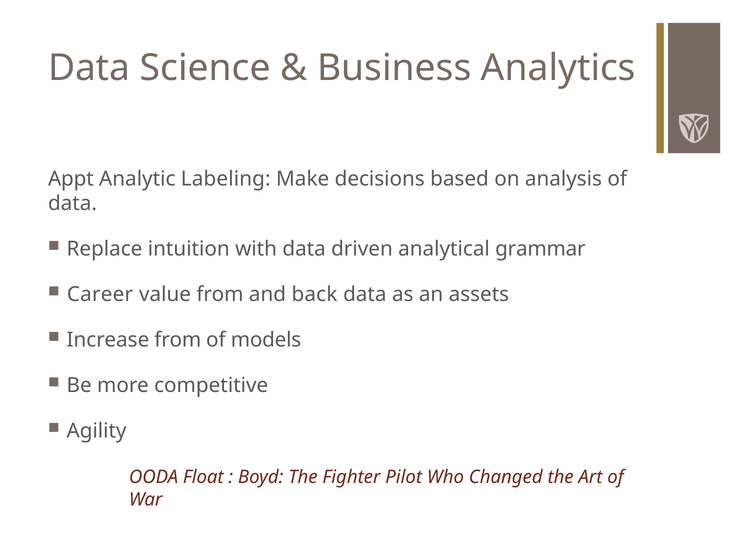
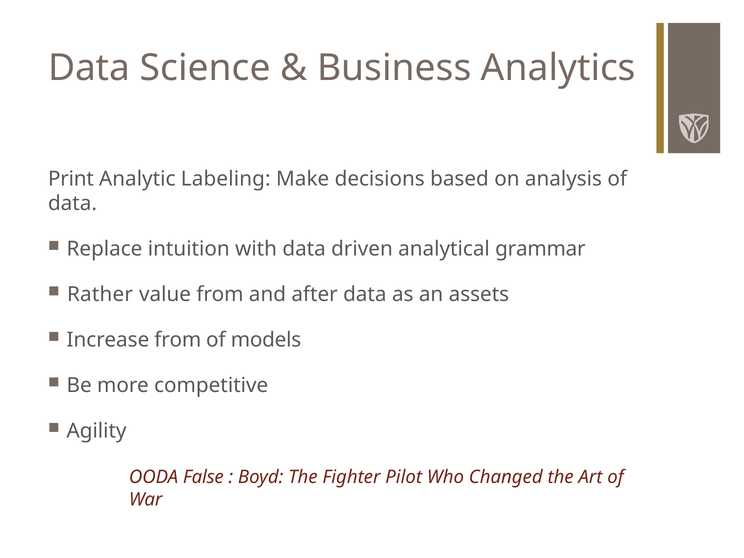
Appt: Appt -> Print (71, 179)
Career: Career -> Rather (100, 295)
back: back -> after (315, 295)
Float: Float -> False (203, 477)
